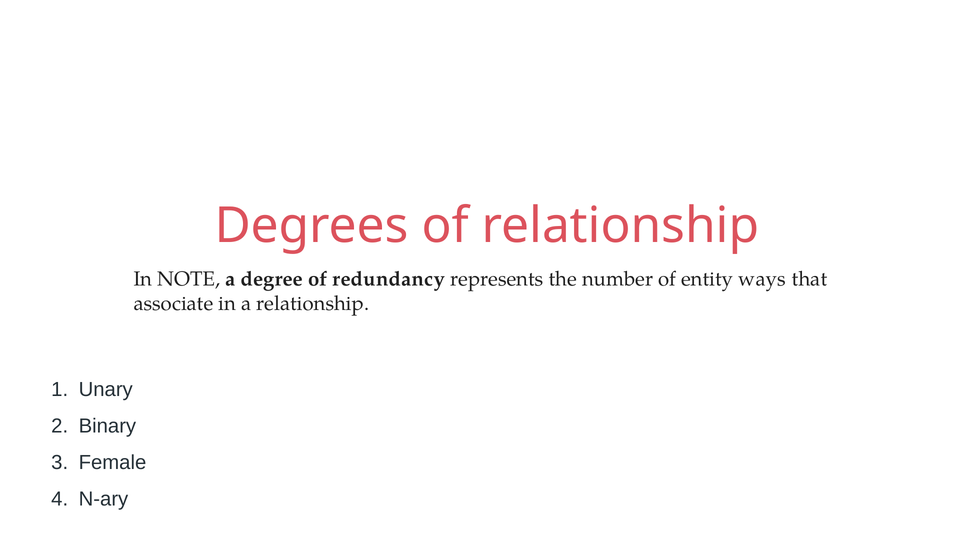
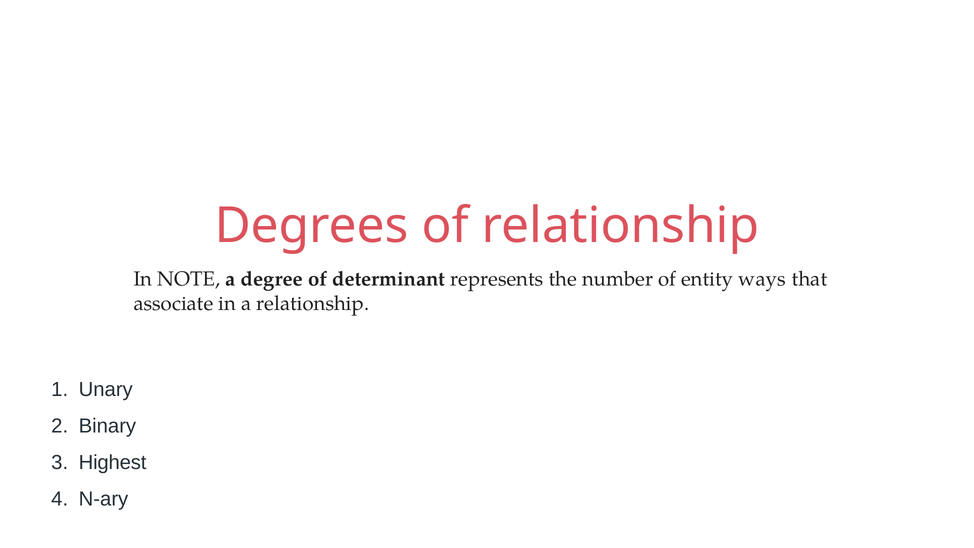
redundancy: redundancy -> determinant (389, 279)
Female: Female -> Highest (113, 463)
